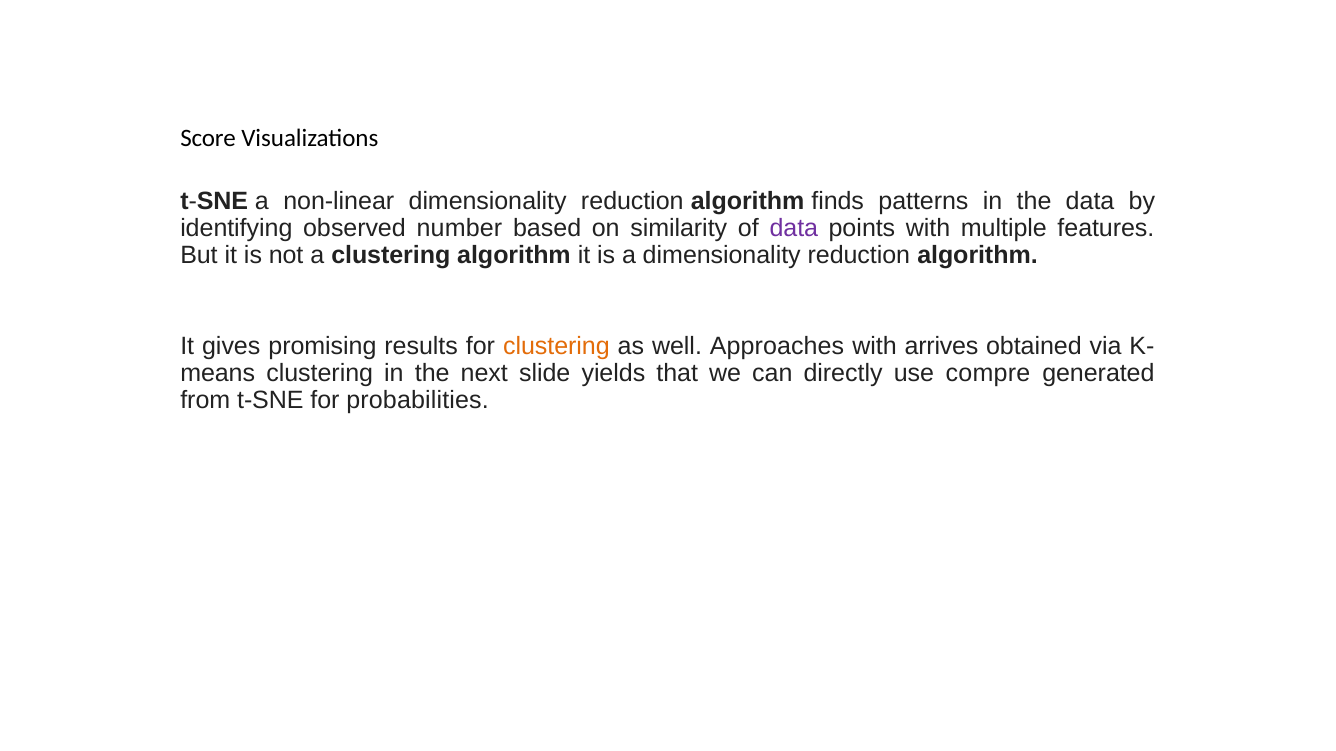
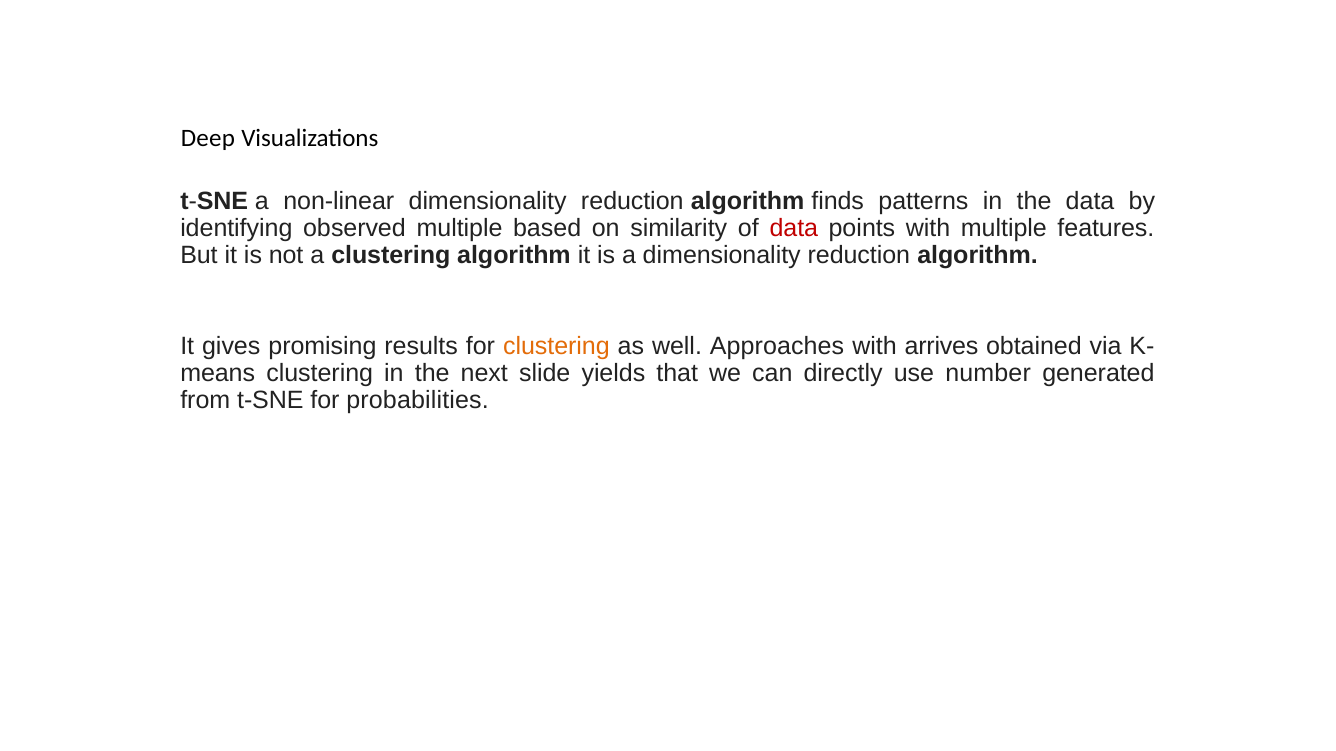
Score: Score -> Deep (208, 138)
observed number: number -> multiple (460, 228)
data colour: purple -> red (794, 228)
compre: compre -> number (988, 373)
